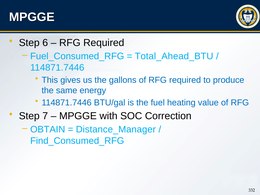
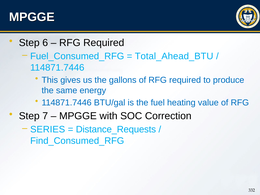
OBTAIN: OBTAIN -> SERIES (48, 129)
Distance_Manager: Distance_Manager -> Distance_Requests (116, 129)
